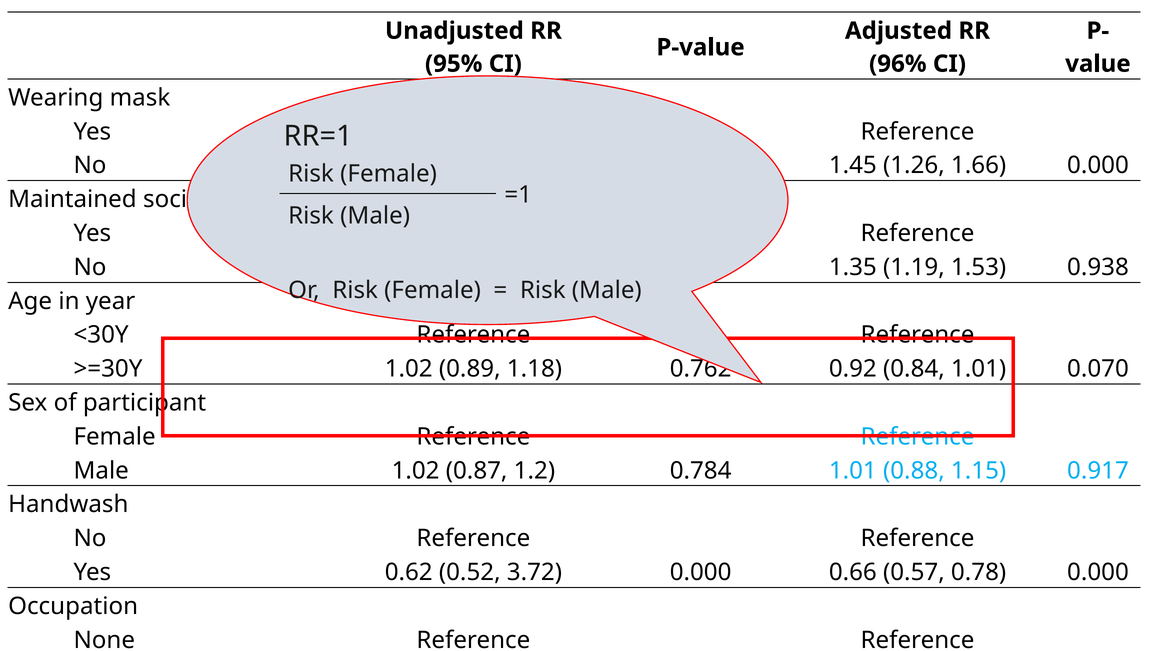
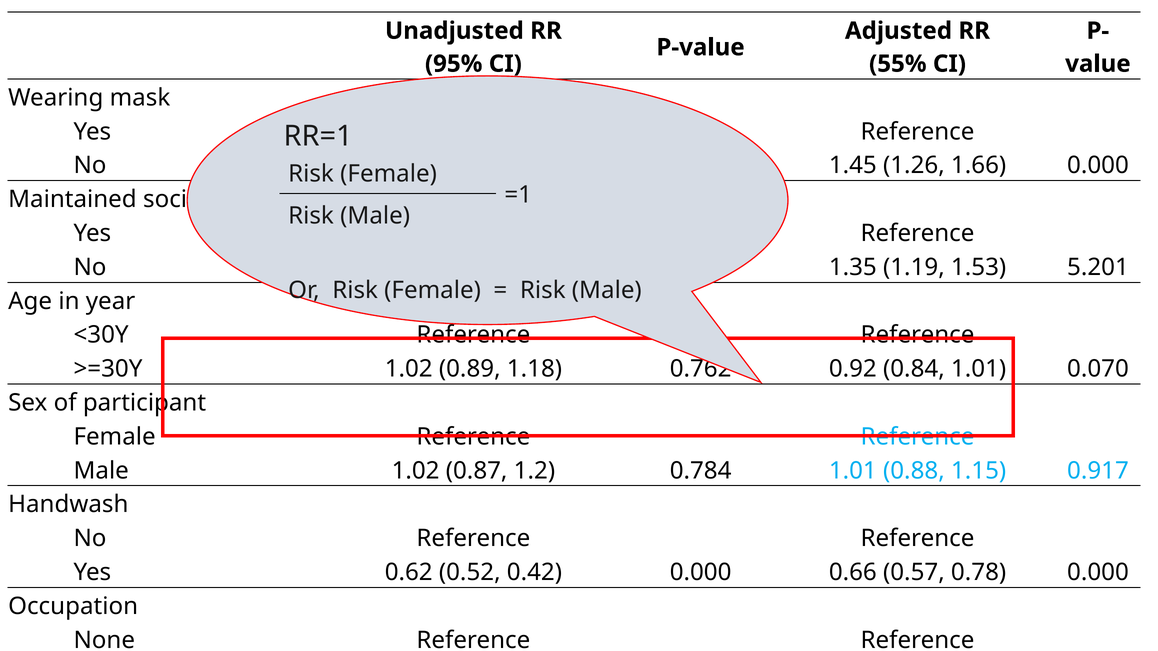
96%: 96% -> 55% (898, 64)
0.938: 0.938 -> 5.201 (1098, 267)
3.72: 3.72 -> 0.42 (534, 573)
